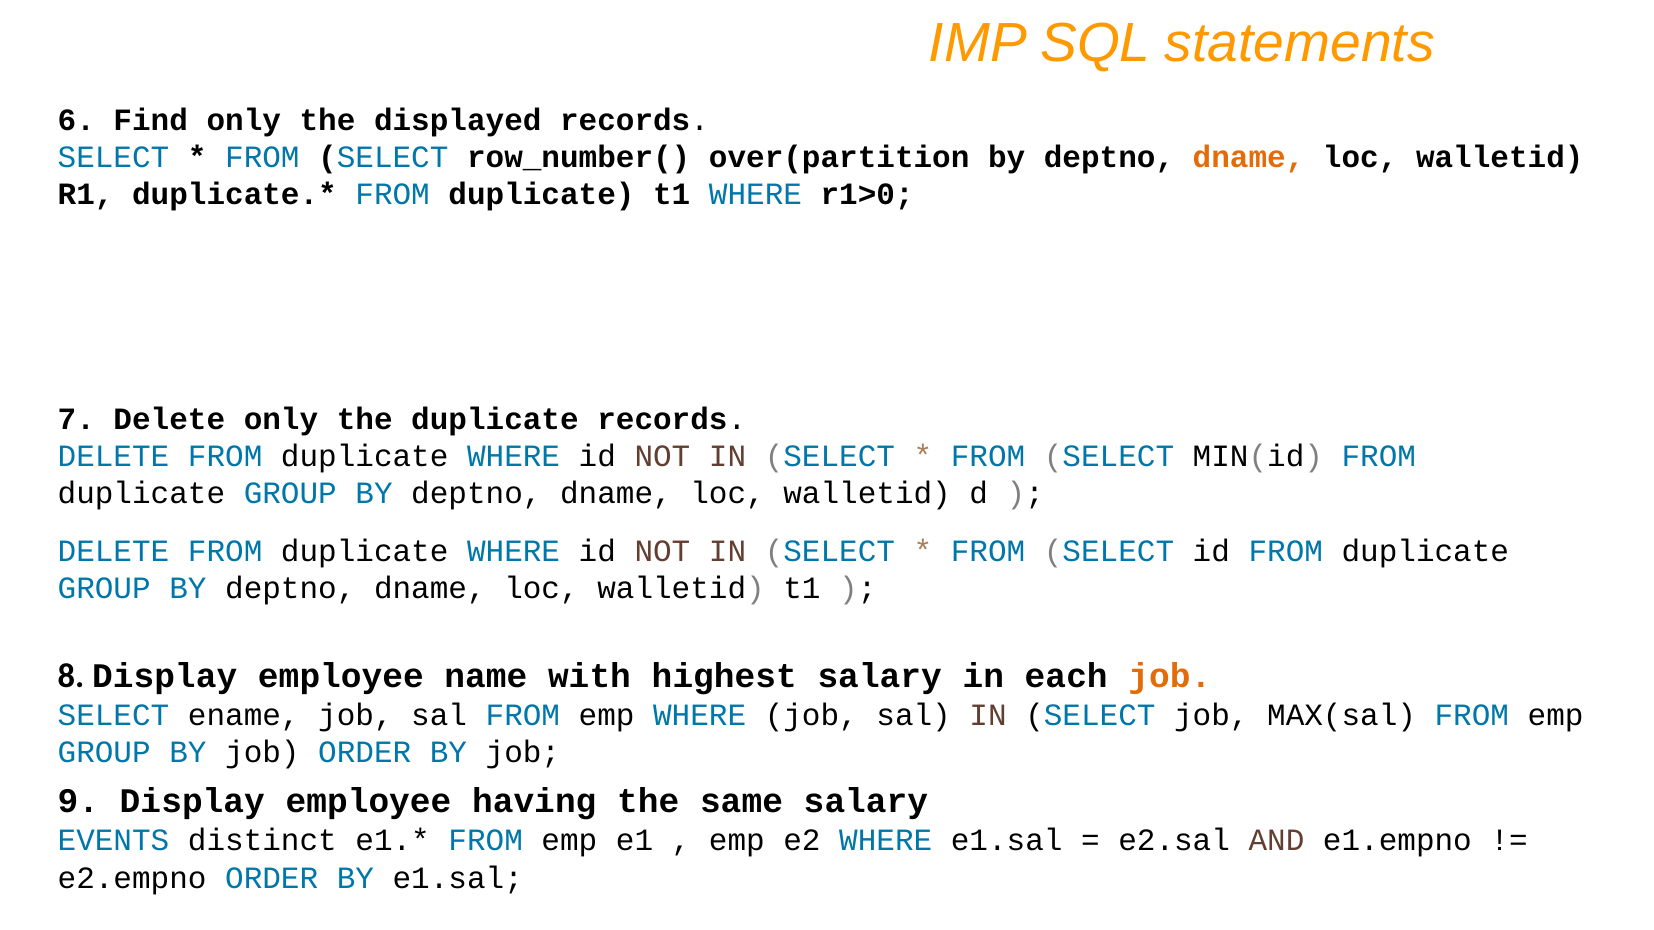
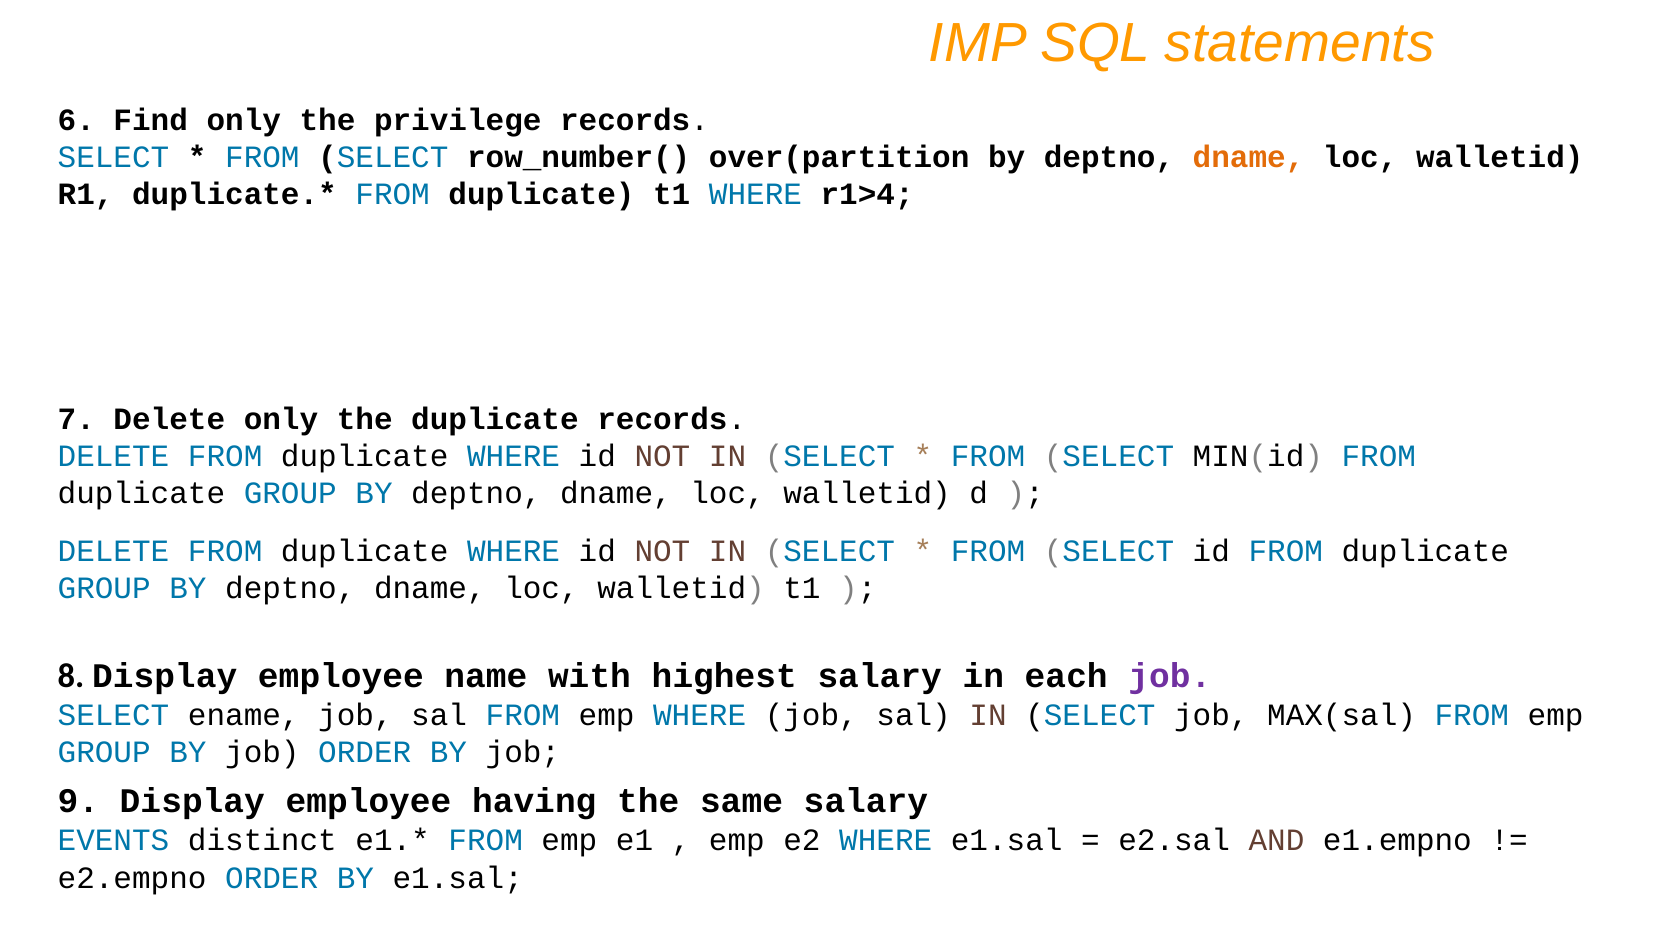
displayed: displayed -> privilege (458, 120)
r1>0: r1>0 -> r1>4 (867, 194)
job colour: orange -> purple (1170, 677)
